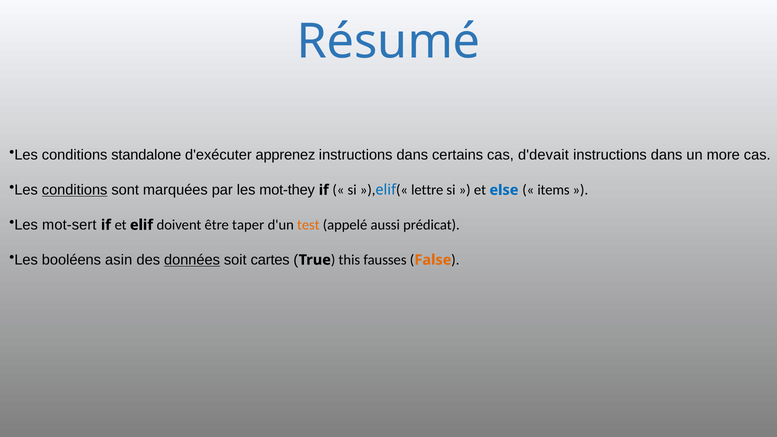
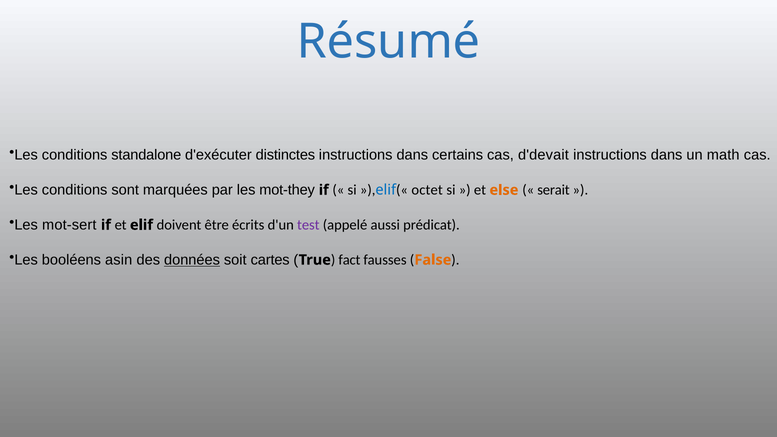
apprenez: apprenez -> distinctes (285, 155)
more: more -> math (723, 155)
conditions underline: present -> none (75, 190)
lettre: lettre -> octet (427, 190)
else colour: blue -> orange (504, 190)
items: items -> serait (553, 190)
taper: taper -> écrits (248, 225)
test colour: orange -> purple (308, 225)
this: this -> fact (349, 260)
